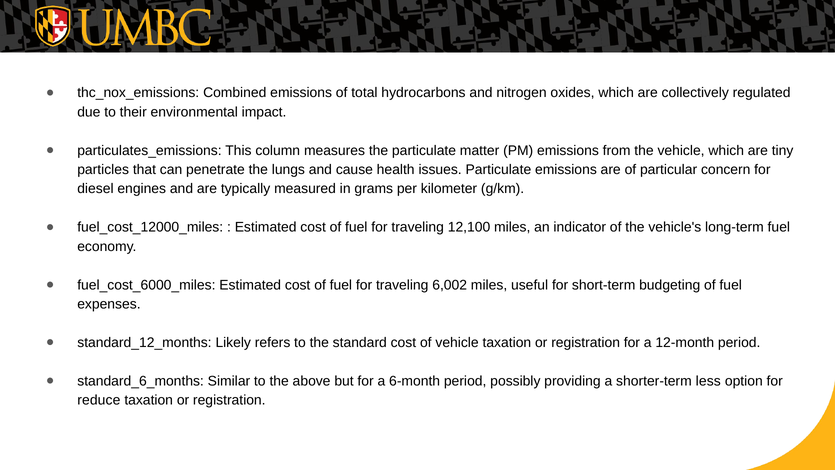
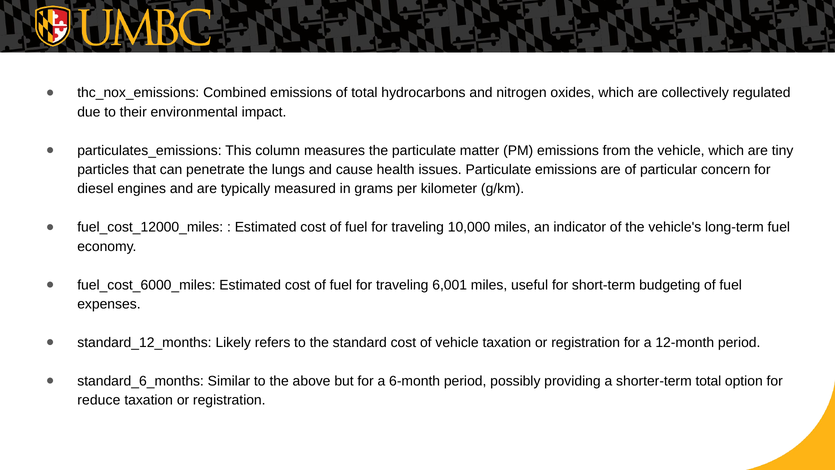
12,100: 12,100 -> 10,000 (469, 227)
6,002: 6,002 -> 6,001 (450, 285)
shorter-term less: less -> total (708, 381)
